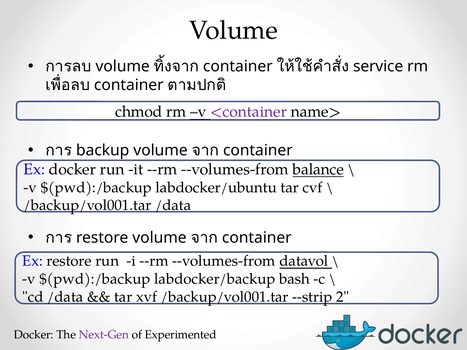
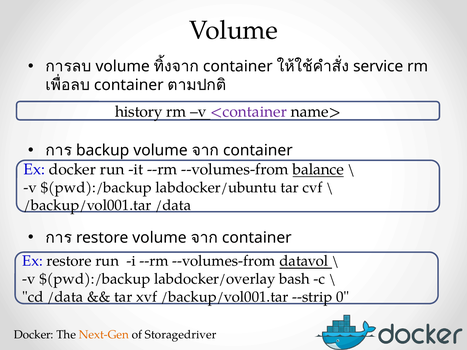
chmod: chmod -> history (139, 112)
labdocker/backup: labdocker/backup -> labdocker/overlay (215, 279)
2: 2 -> 0 (343, 297)
Next-Gen colour: purple -> orange (104, 335)
Experimented: Experimented -> Storagedriver (181, 335)
